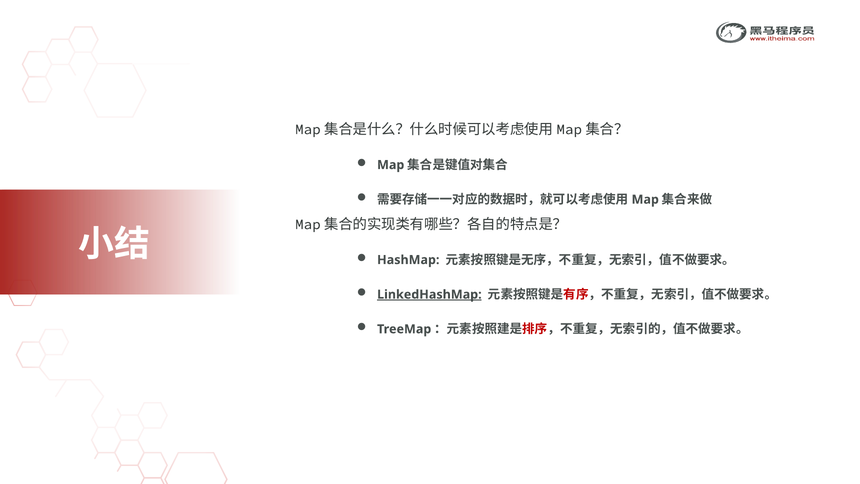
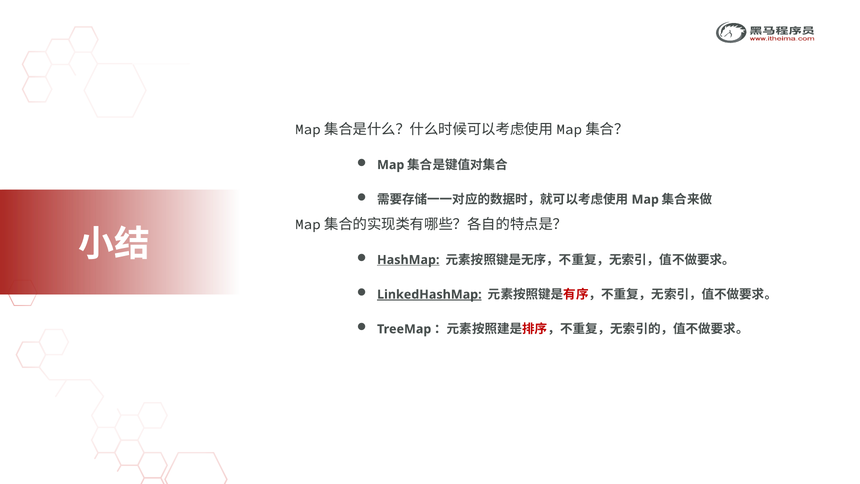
HashMap underline: none -> present (408, 260)
